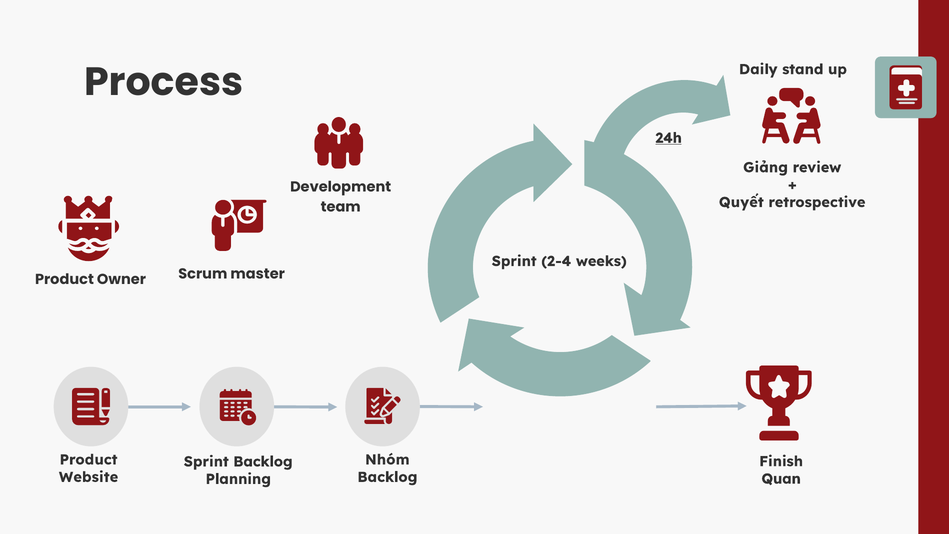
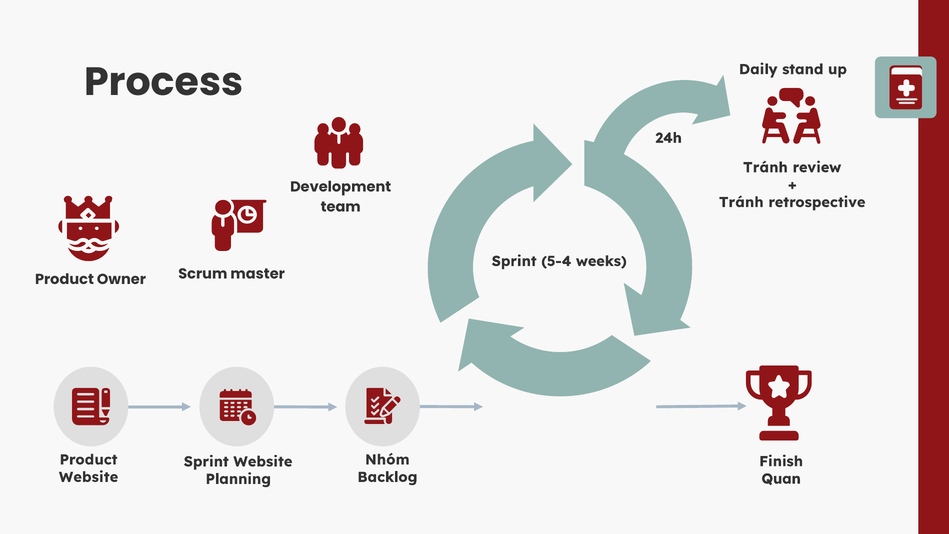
24h underline: present -> none (669, 138)
Giảng: Giảng -> Tránh (765, 167)
Quyết: Quyết -> Tránh (741, 202)
2-4: 2-4 -> 5-4 (556, 261)
Sprint Backlog: Backlog -> Website (263, 462)
